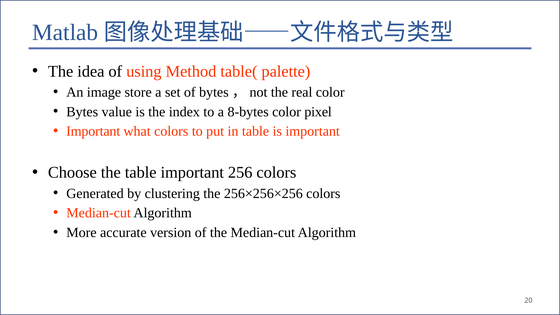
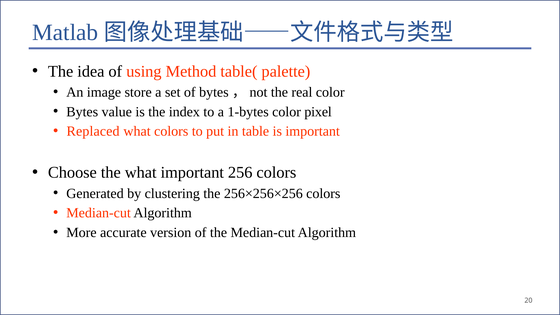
8-bytes: 8-bytes -> 1-bytes (248, 112)
Important: Important -> Replaced (93, 131)
the table: table -> what (141, 173)
